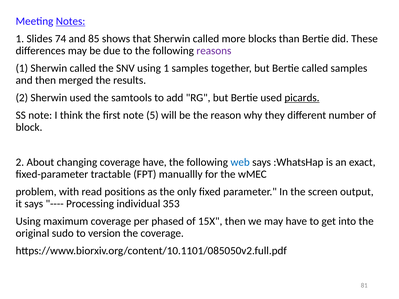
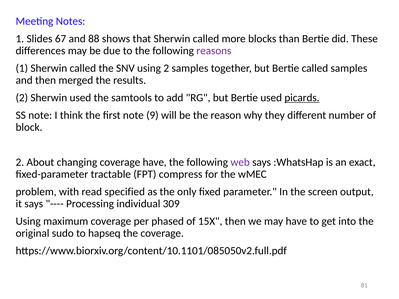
Notes underline: present -> none (71, 21)
74: 74 -> 67 (61, 39)
85: 85 -> 88 (94, 39)
using 1: 1 -> 2 (166, 68)
5: 5 -> 9 (152, 115)
web colour: blue -> purple (240, 162)
manuallly: manuallly -> compress (181, 174)
positions: positions -> specified (125, 192)
353: 353 -> 309 (171, 204)
version: version -> hapseq (104, 233)
